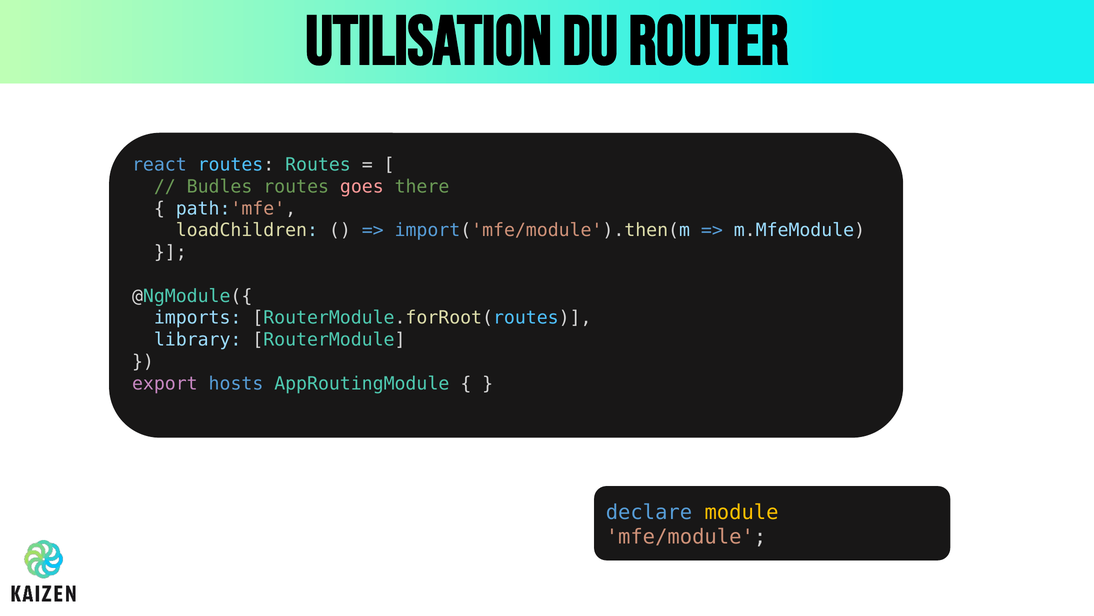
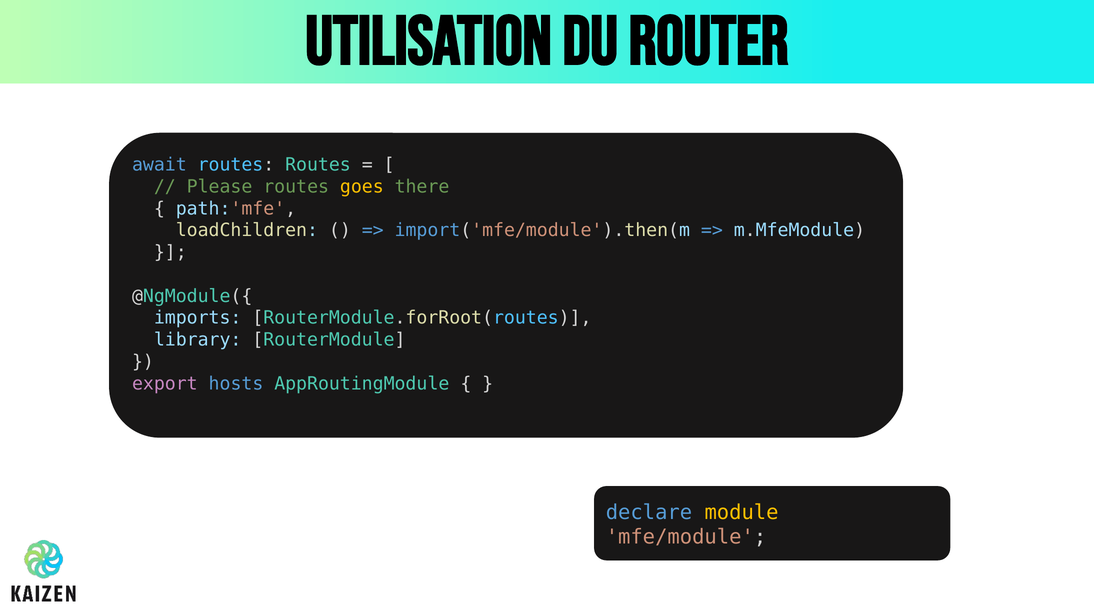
react: react -> await (159, 165)
Budles: Budles -> Please (220, 186)
goes colour: pink -> yellow (362, 186)
